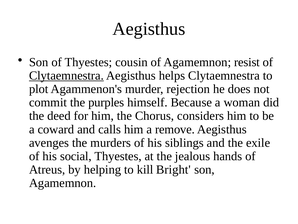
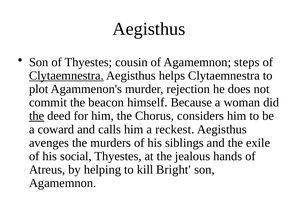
resist: resist -> steps (247, 62)
purples: purples -> beacon (106, 102)
the underline: none -> present (37, 116)
remove: remove -> reckest (175, 129)
